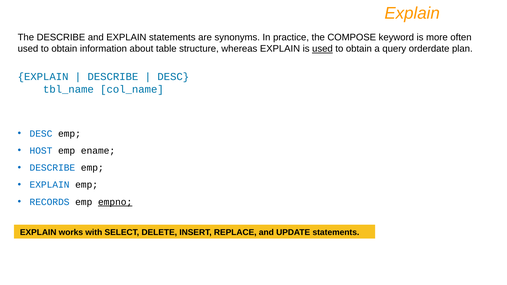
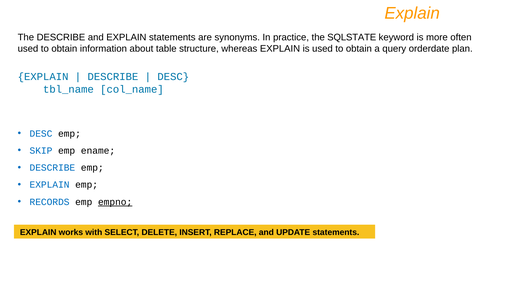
COMPOSE: COMPOSE -> SQLSTATE (352, 37)
used underline: present -> none (322, 49)
HOST: HOST -> SKIP (41, 151)
